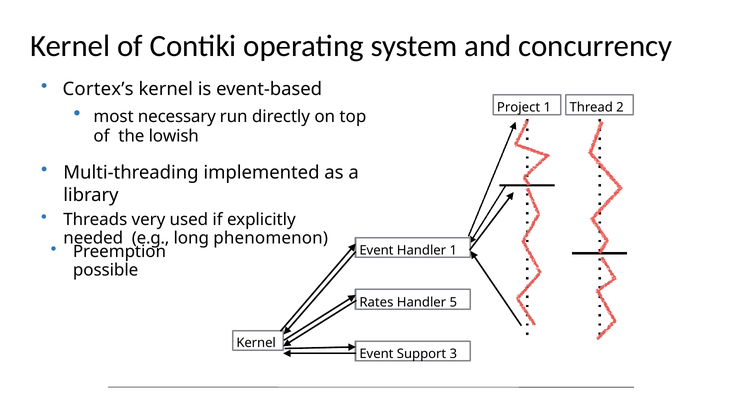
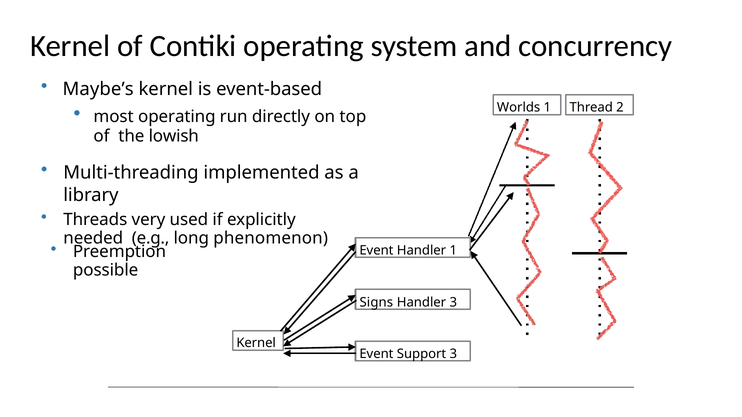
Cortex’s: Cortex’s -> Maybe’s (98, 89)
Project: Project -> Worlds (519, 108)
most necessary: necessary -> operating (177, 117)
Rates: Rates -> Signs (376, 303)
Handler 5: 5 -> 3 (453, 303)
